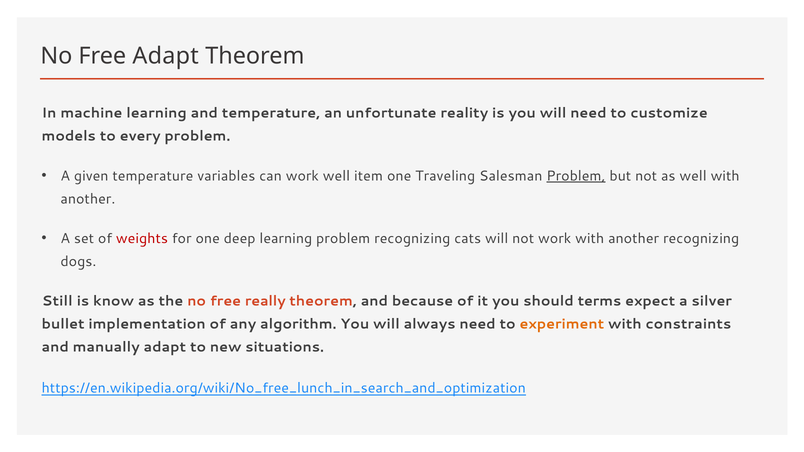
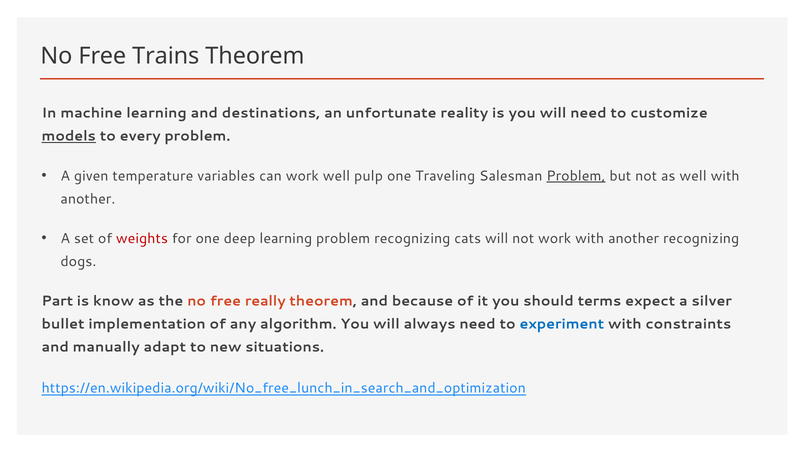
Free Adapt: Adapt -> Trains (166, 56)
and temperature: temperature -> destinations (271, 113)
models underline: none -> present (69, 136)
item: item -> pulp (369, 176)
Still: Still -> Part (57, 301)
experiment colour: orange -> blue (562, 324)
